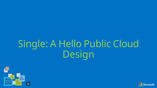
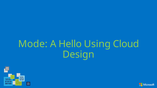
Single: Single -> Mode (33, 44)
Public: Public -> Using (97, 44)
